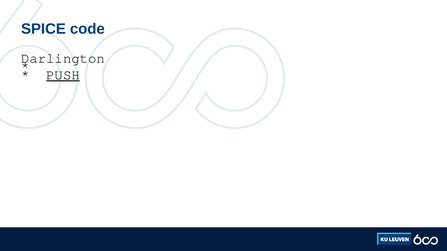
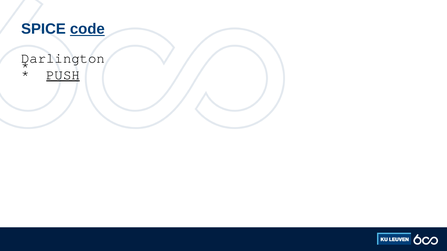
code underline: none -> present (87, 29)
